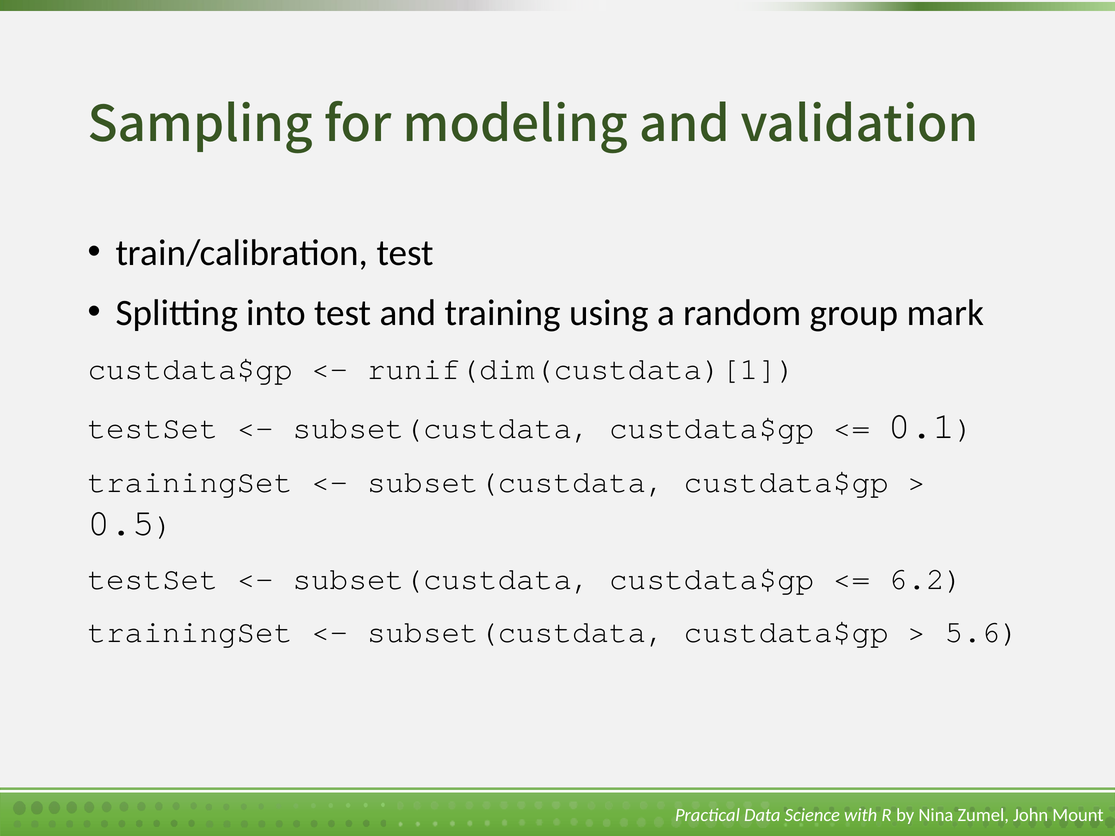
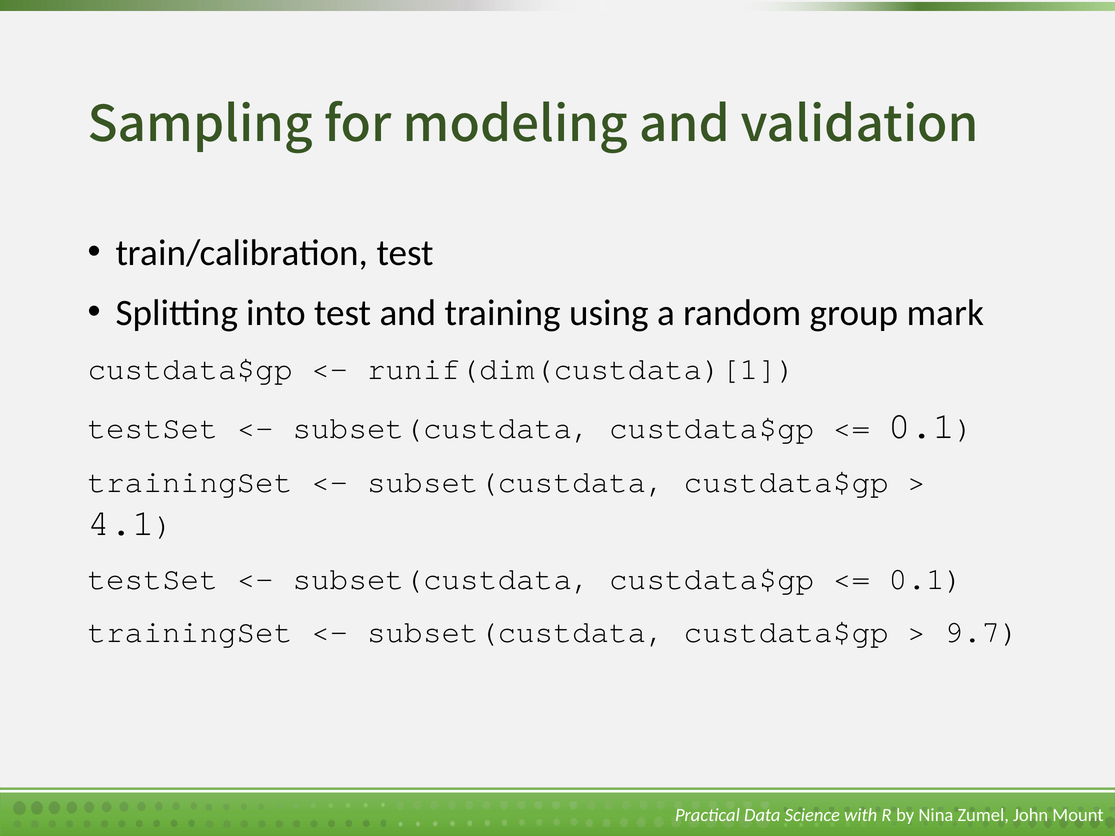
0.5: 0.5 -> 4.1 (121, 523)
6.2: 6.2 -> 0.1 (926, 579)
5.6: 5.6 -> 9.7 (982, 632)
